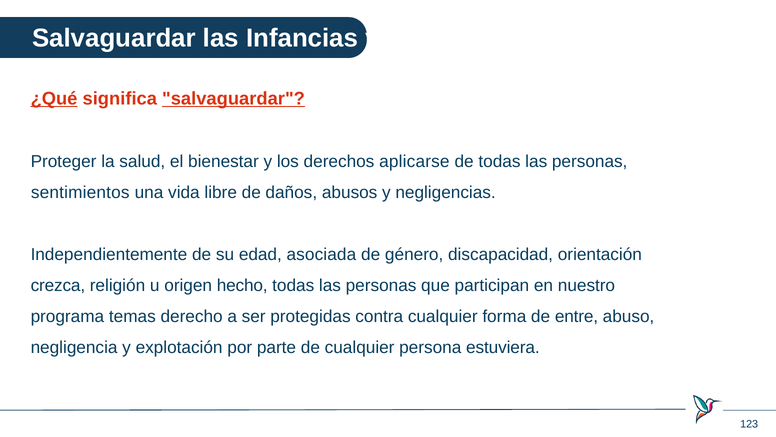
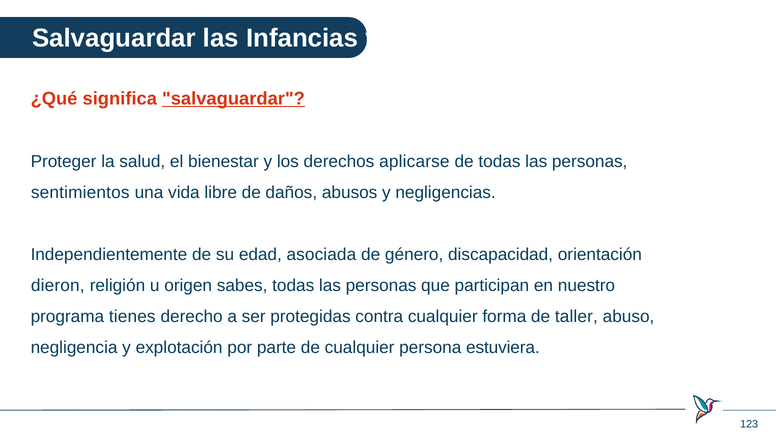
¿Qué underline: present -> none (54, 99)
crezca: crezca -> dieron (58, 285)
hecho: hecho -> sabes (242, 285)
temas: temas -> tienes (132, 316)
entre: entre -> taller (576, 316)
